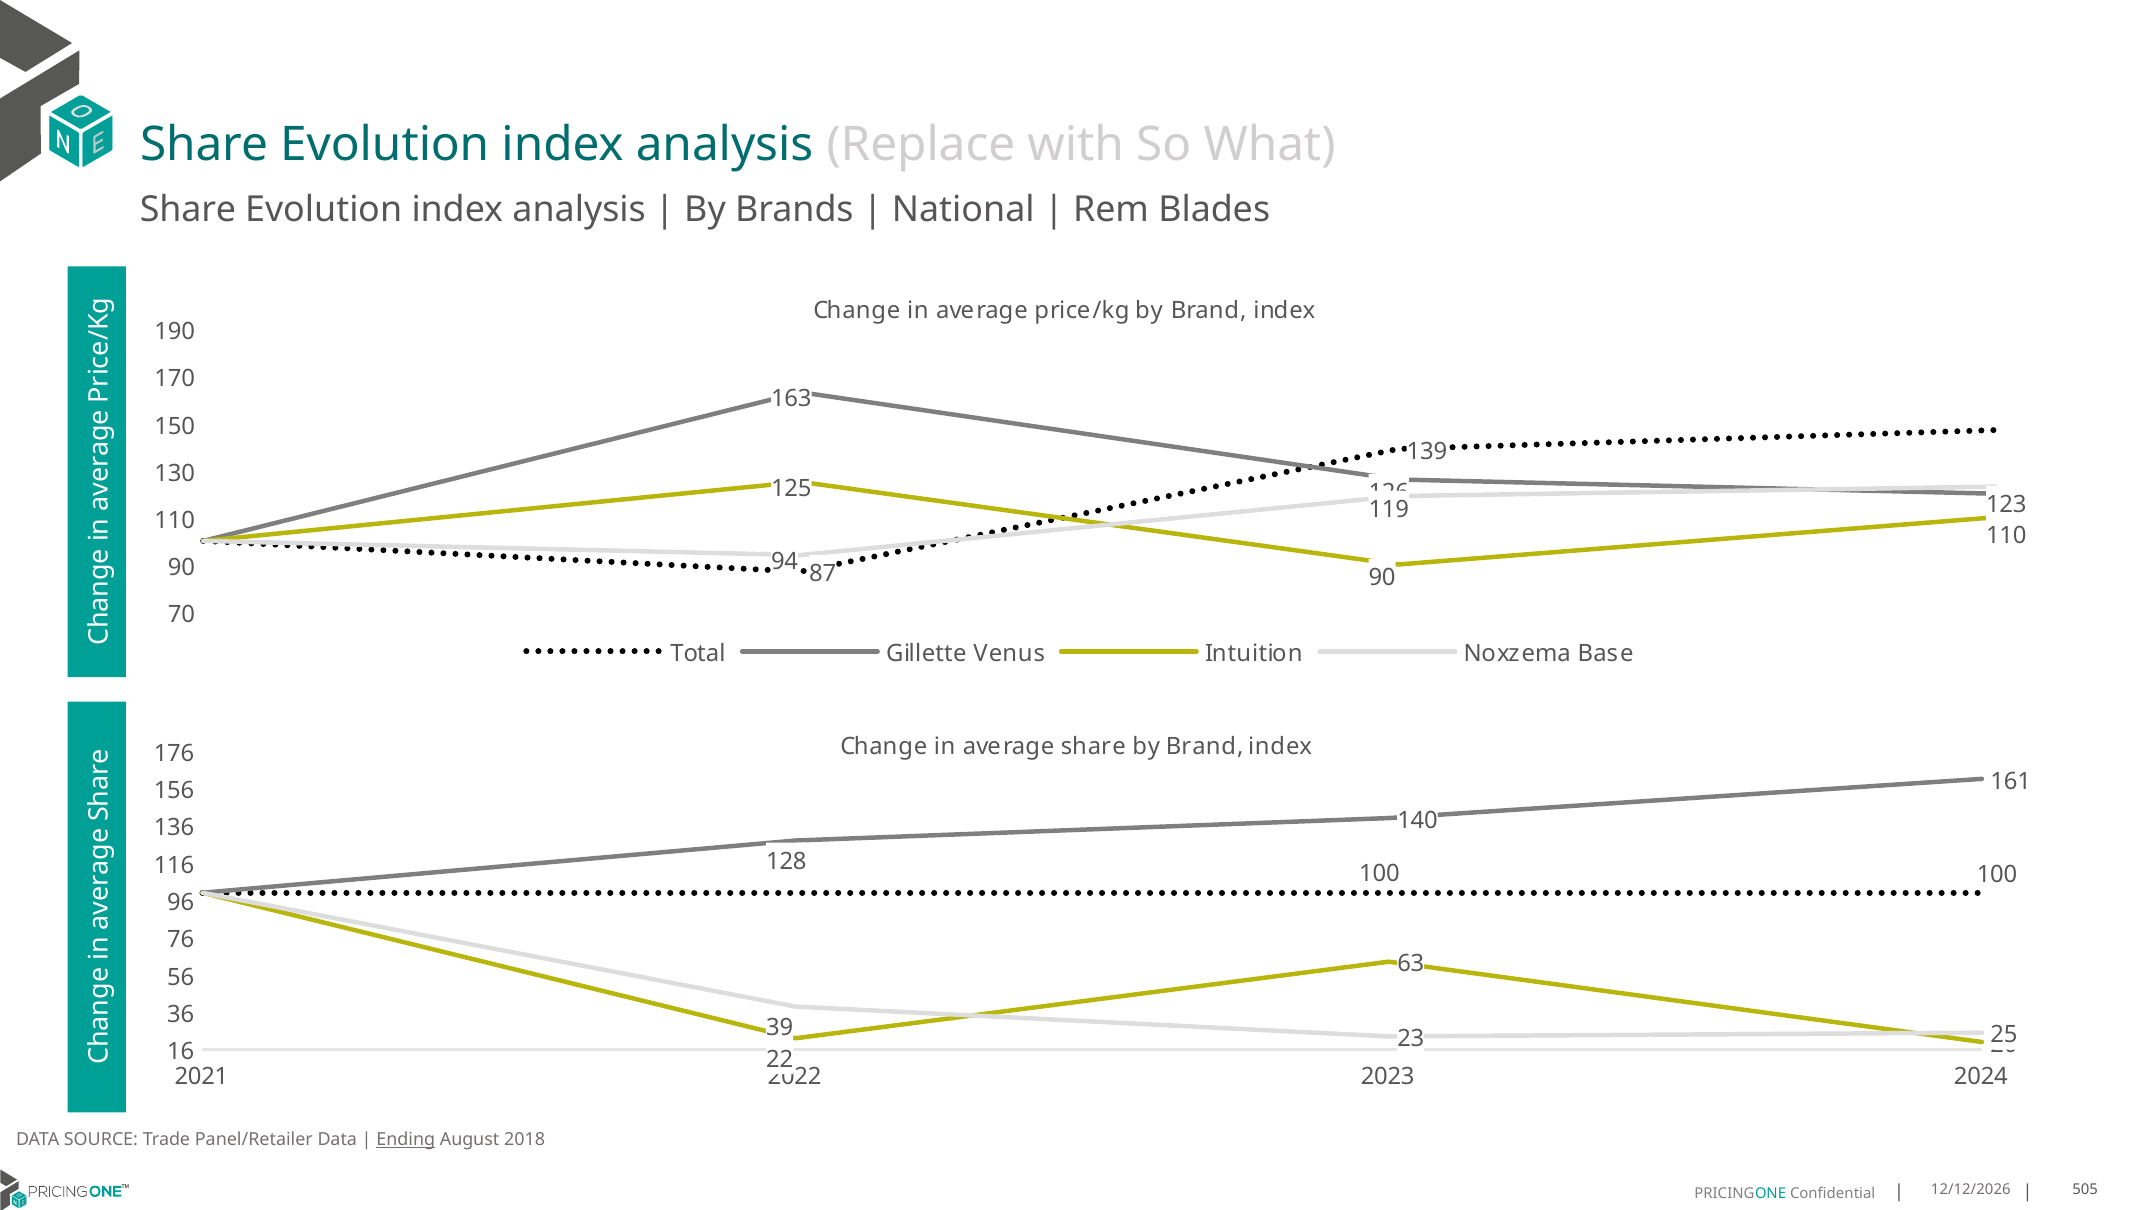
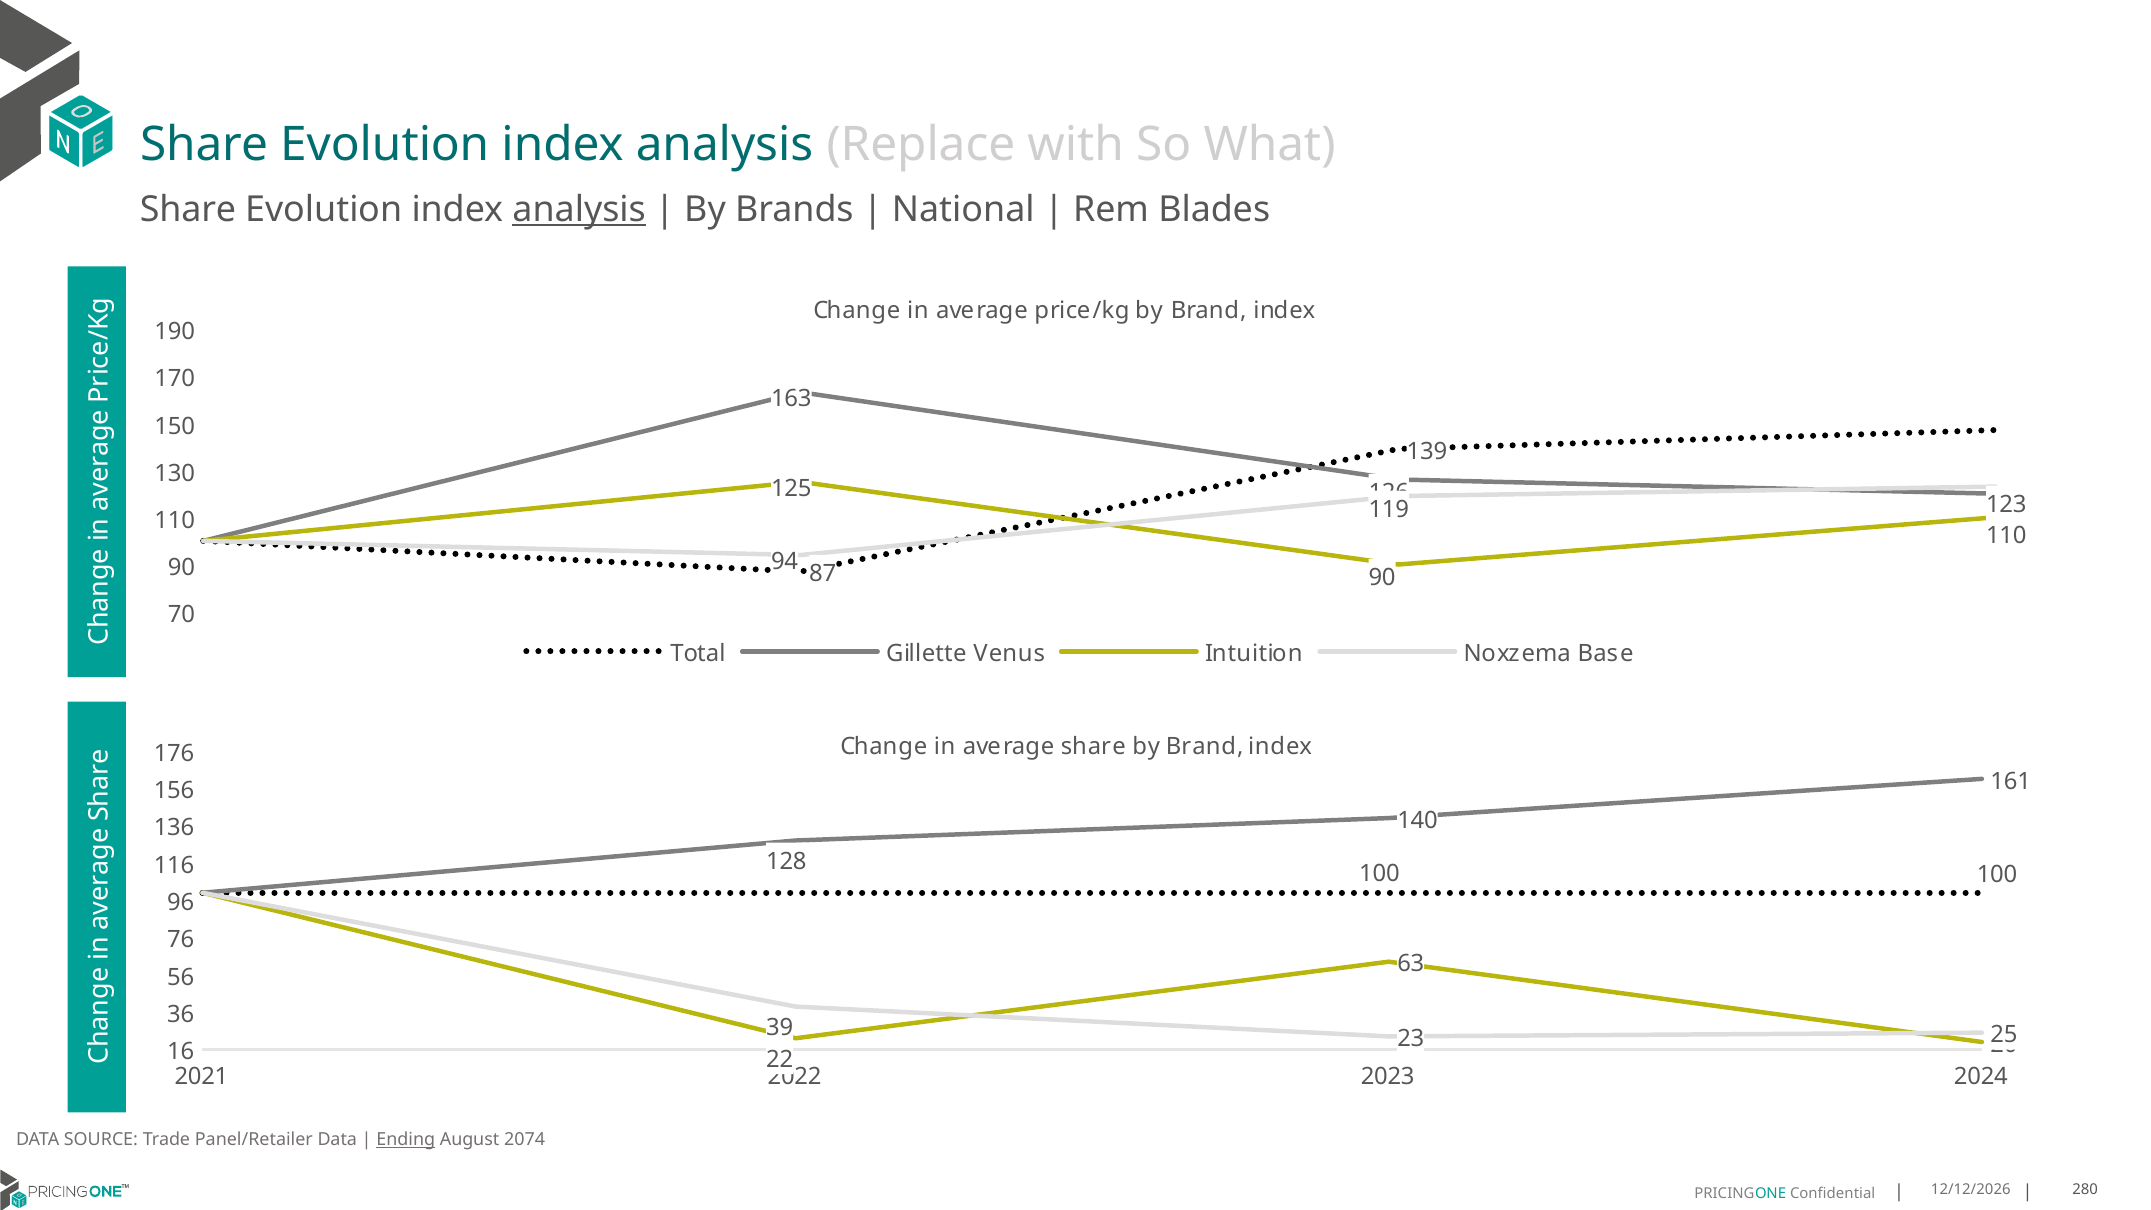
analysis underline: none -> present (579, 210)
2018: 2018 -> 2074 (525, 1140)
505: 505 -> 280 (2085, 1190)
